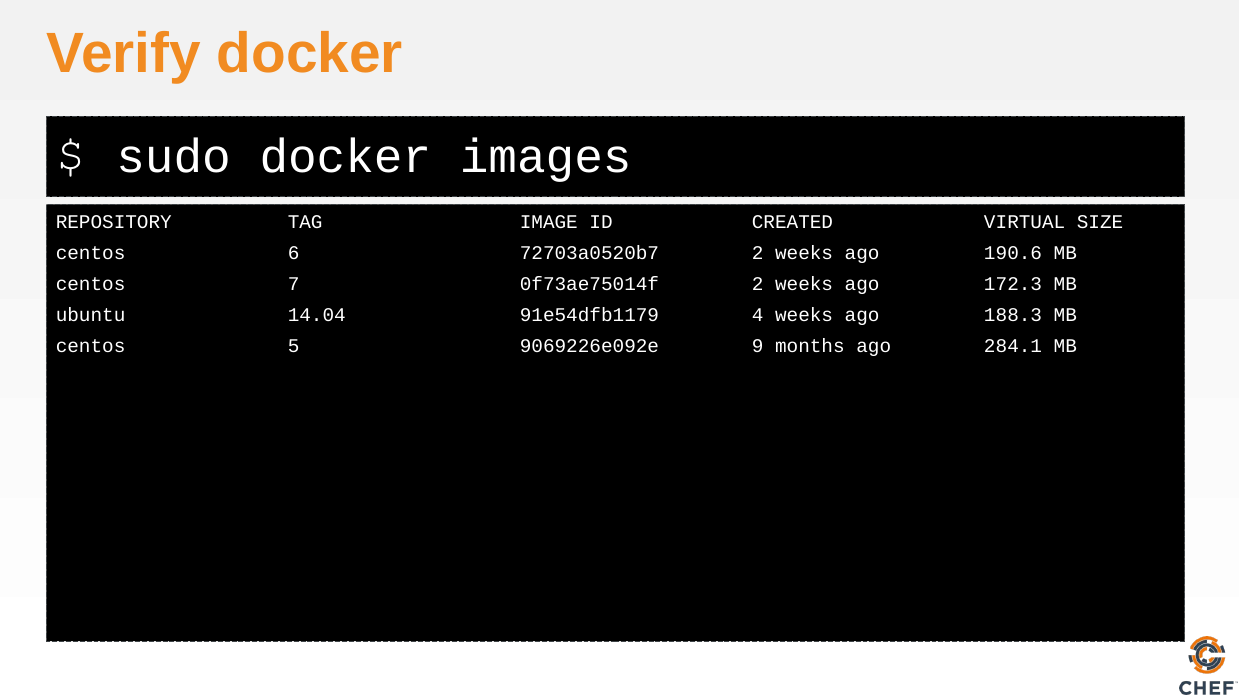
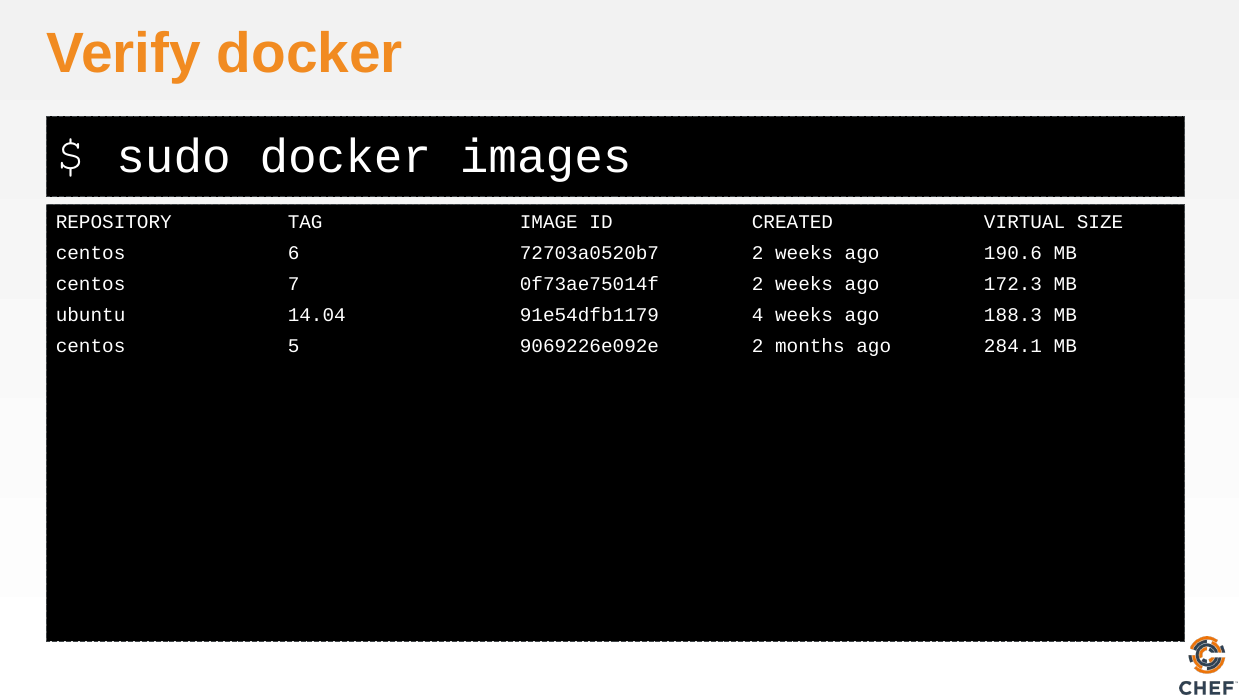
9069226e092e 9: 9 -> 2 (758, 346)
